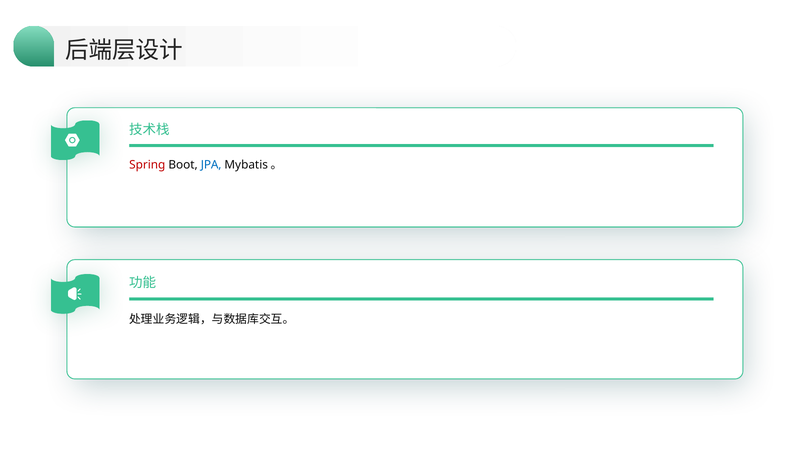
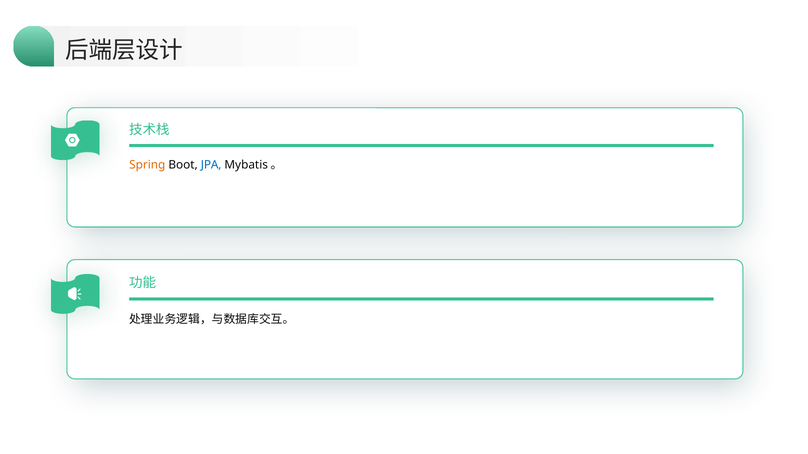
Spring colour: red -> orange (147, 165)
